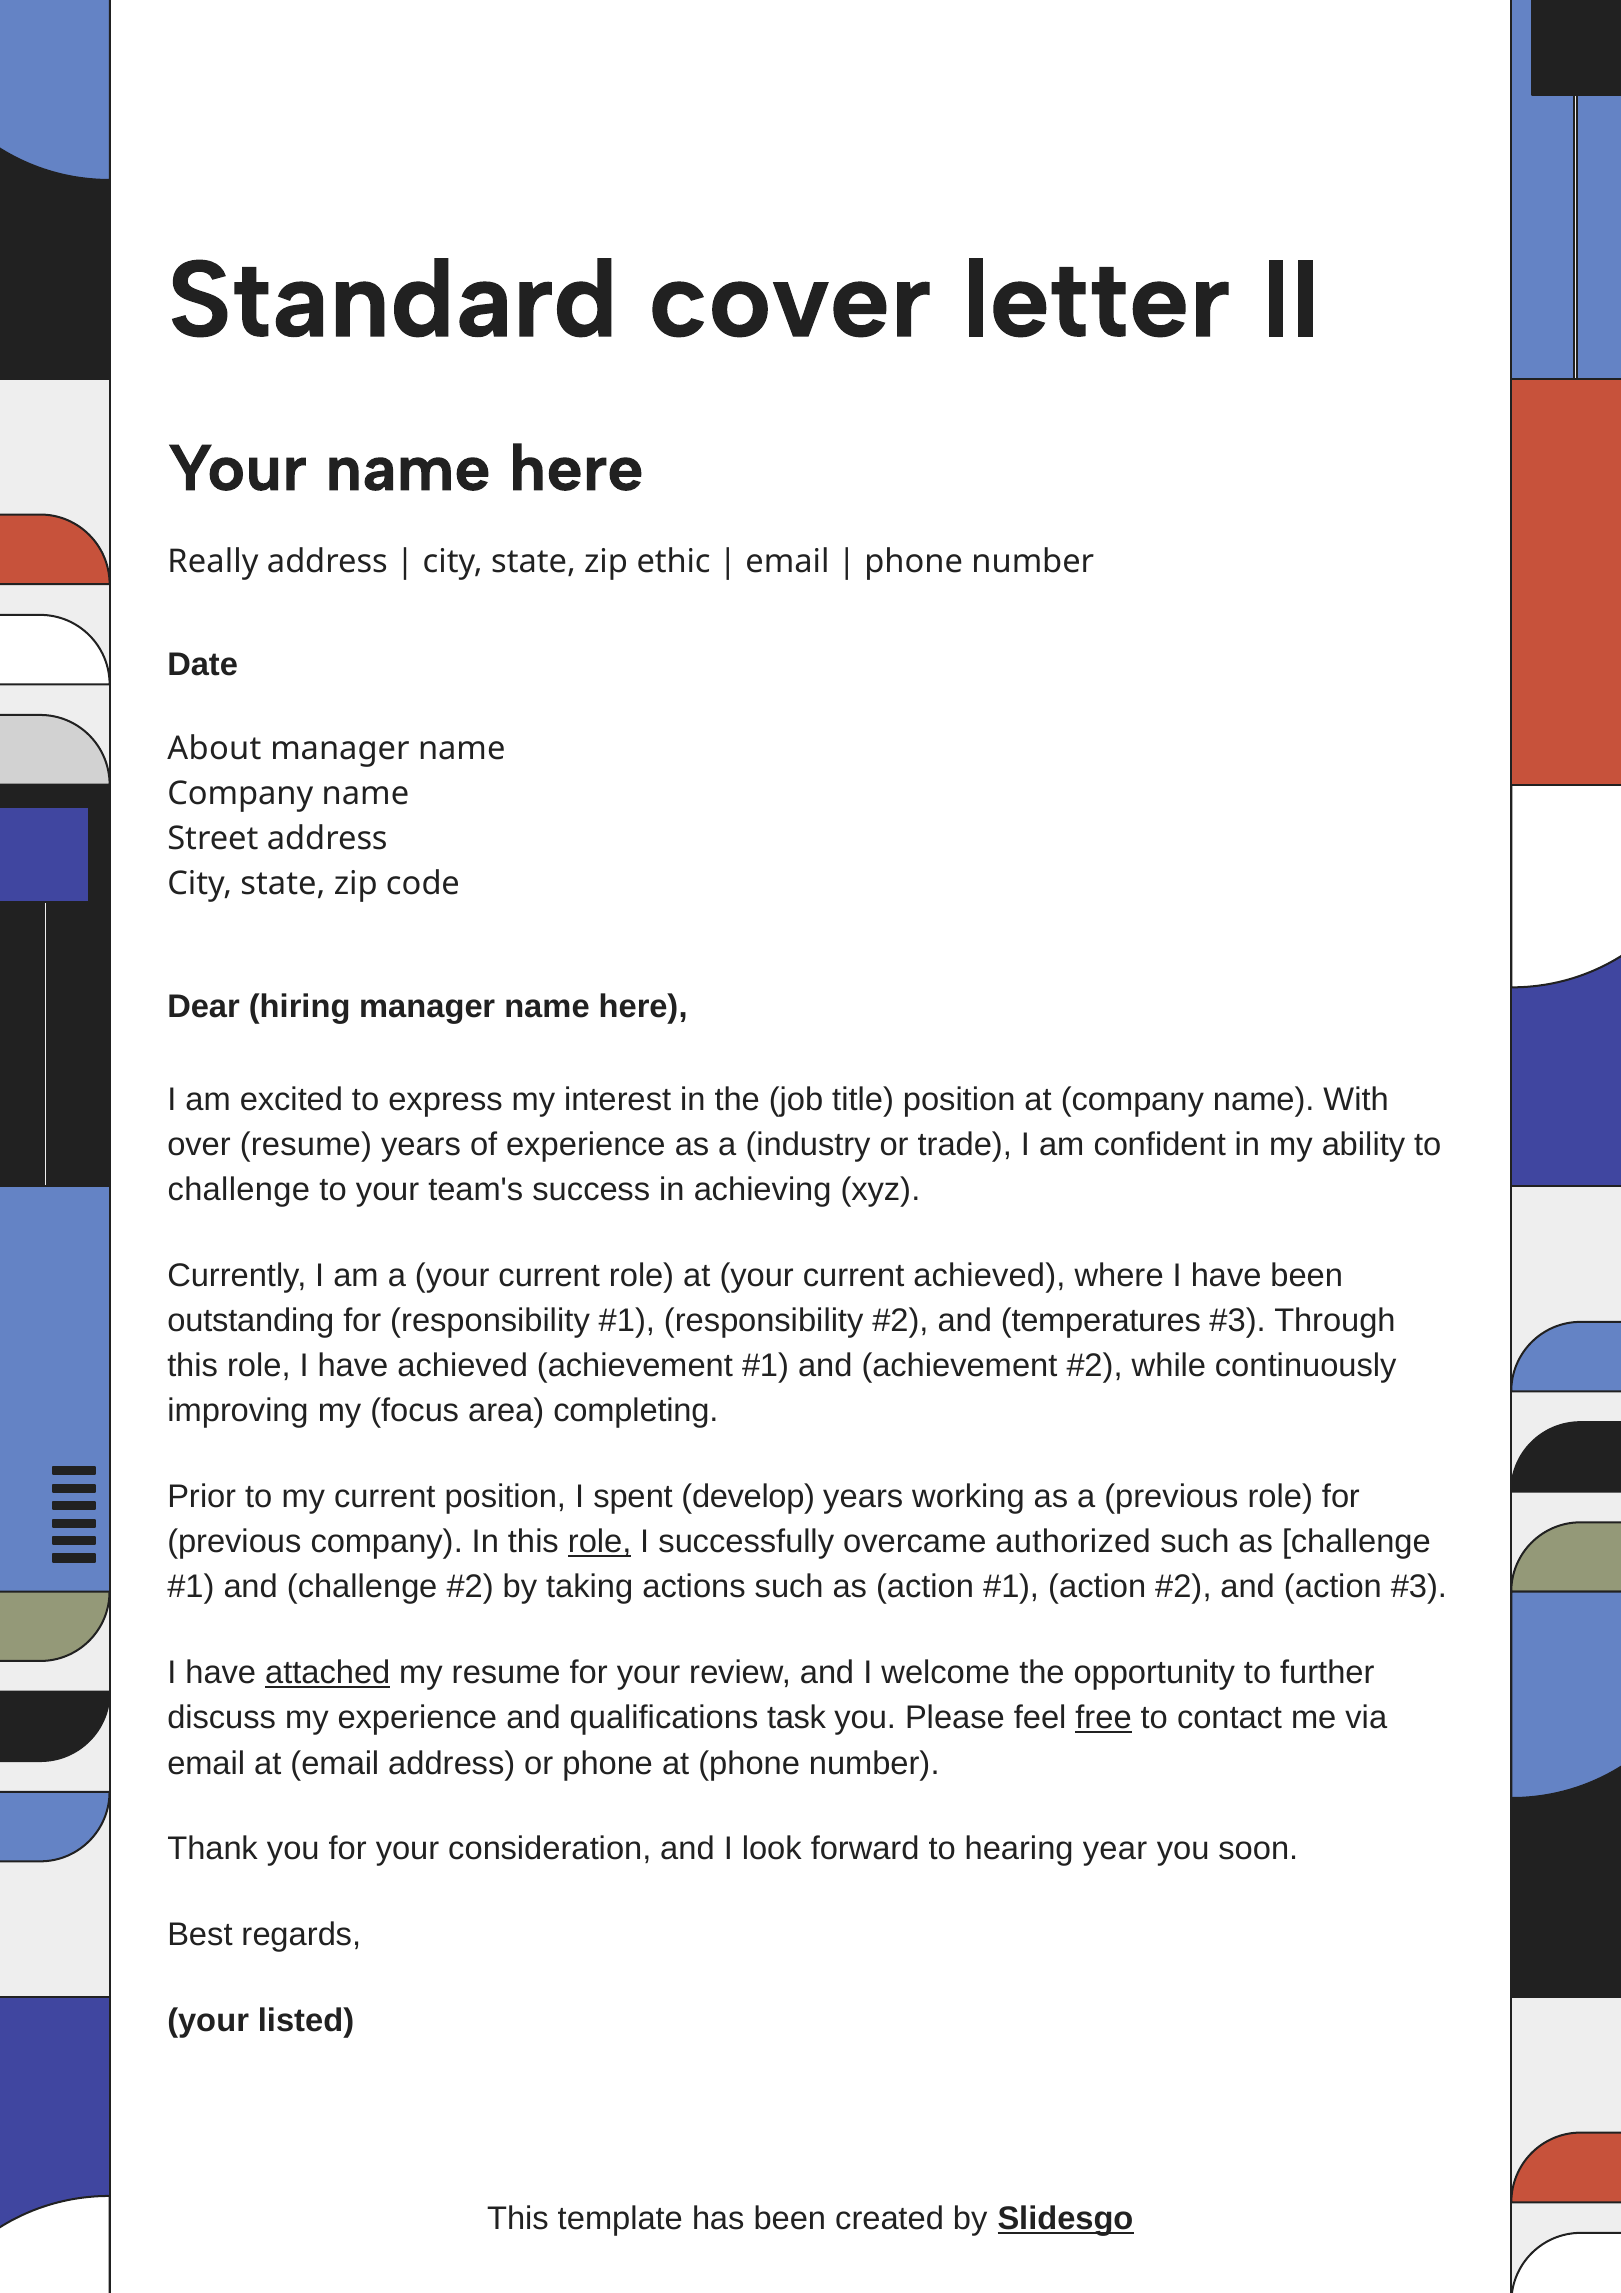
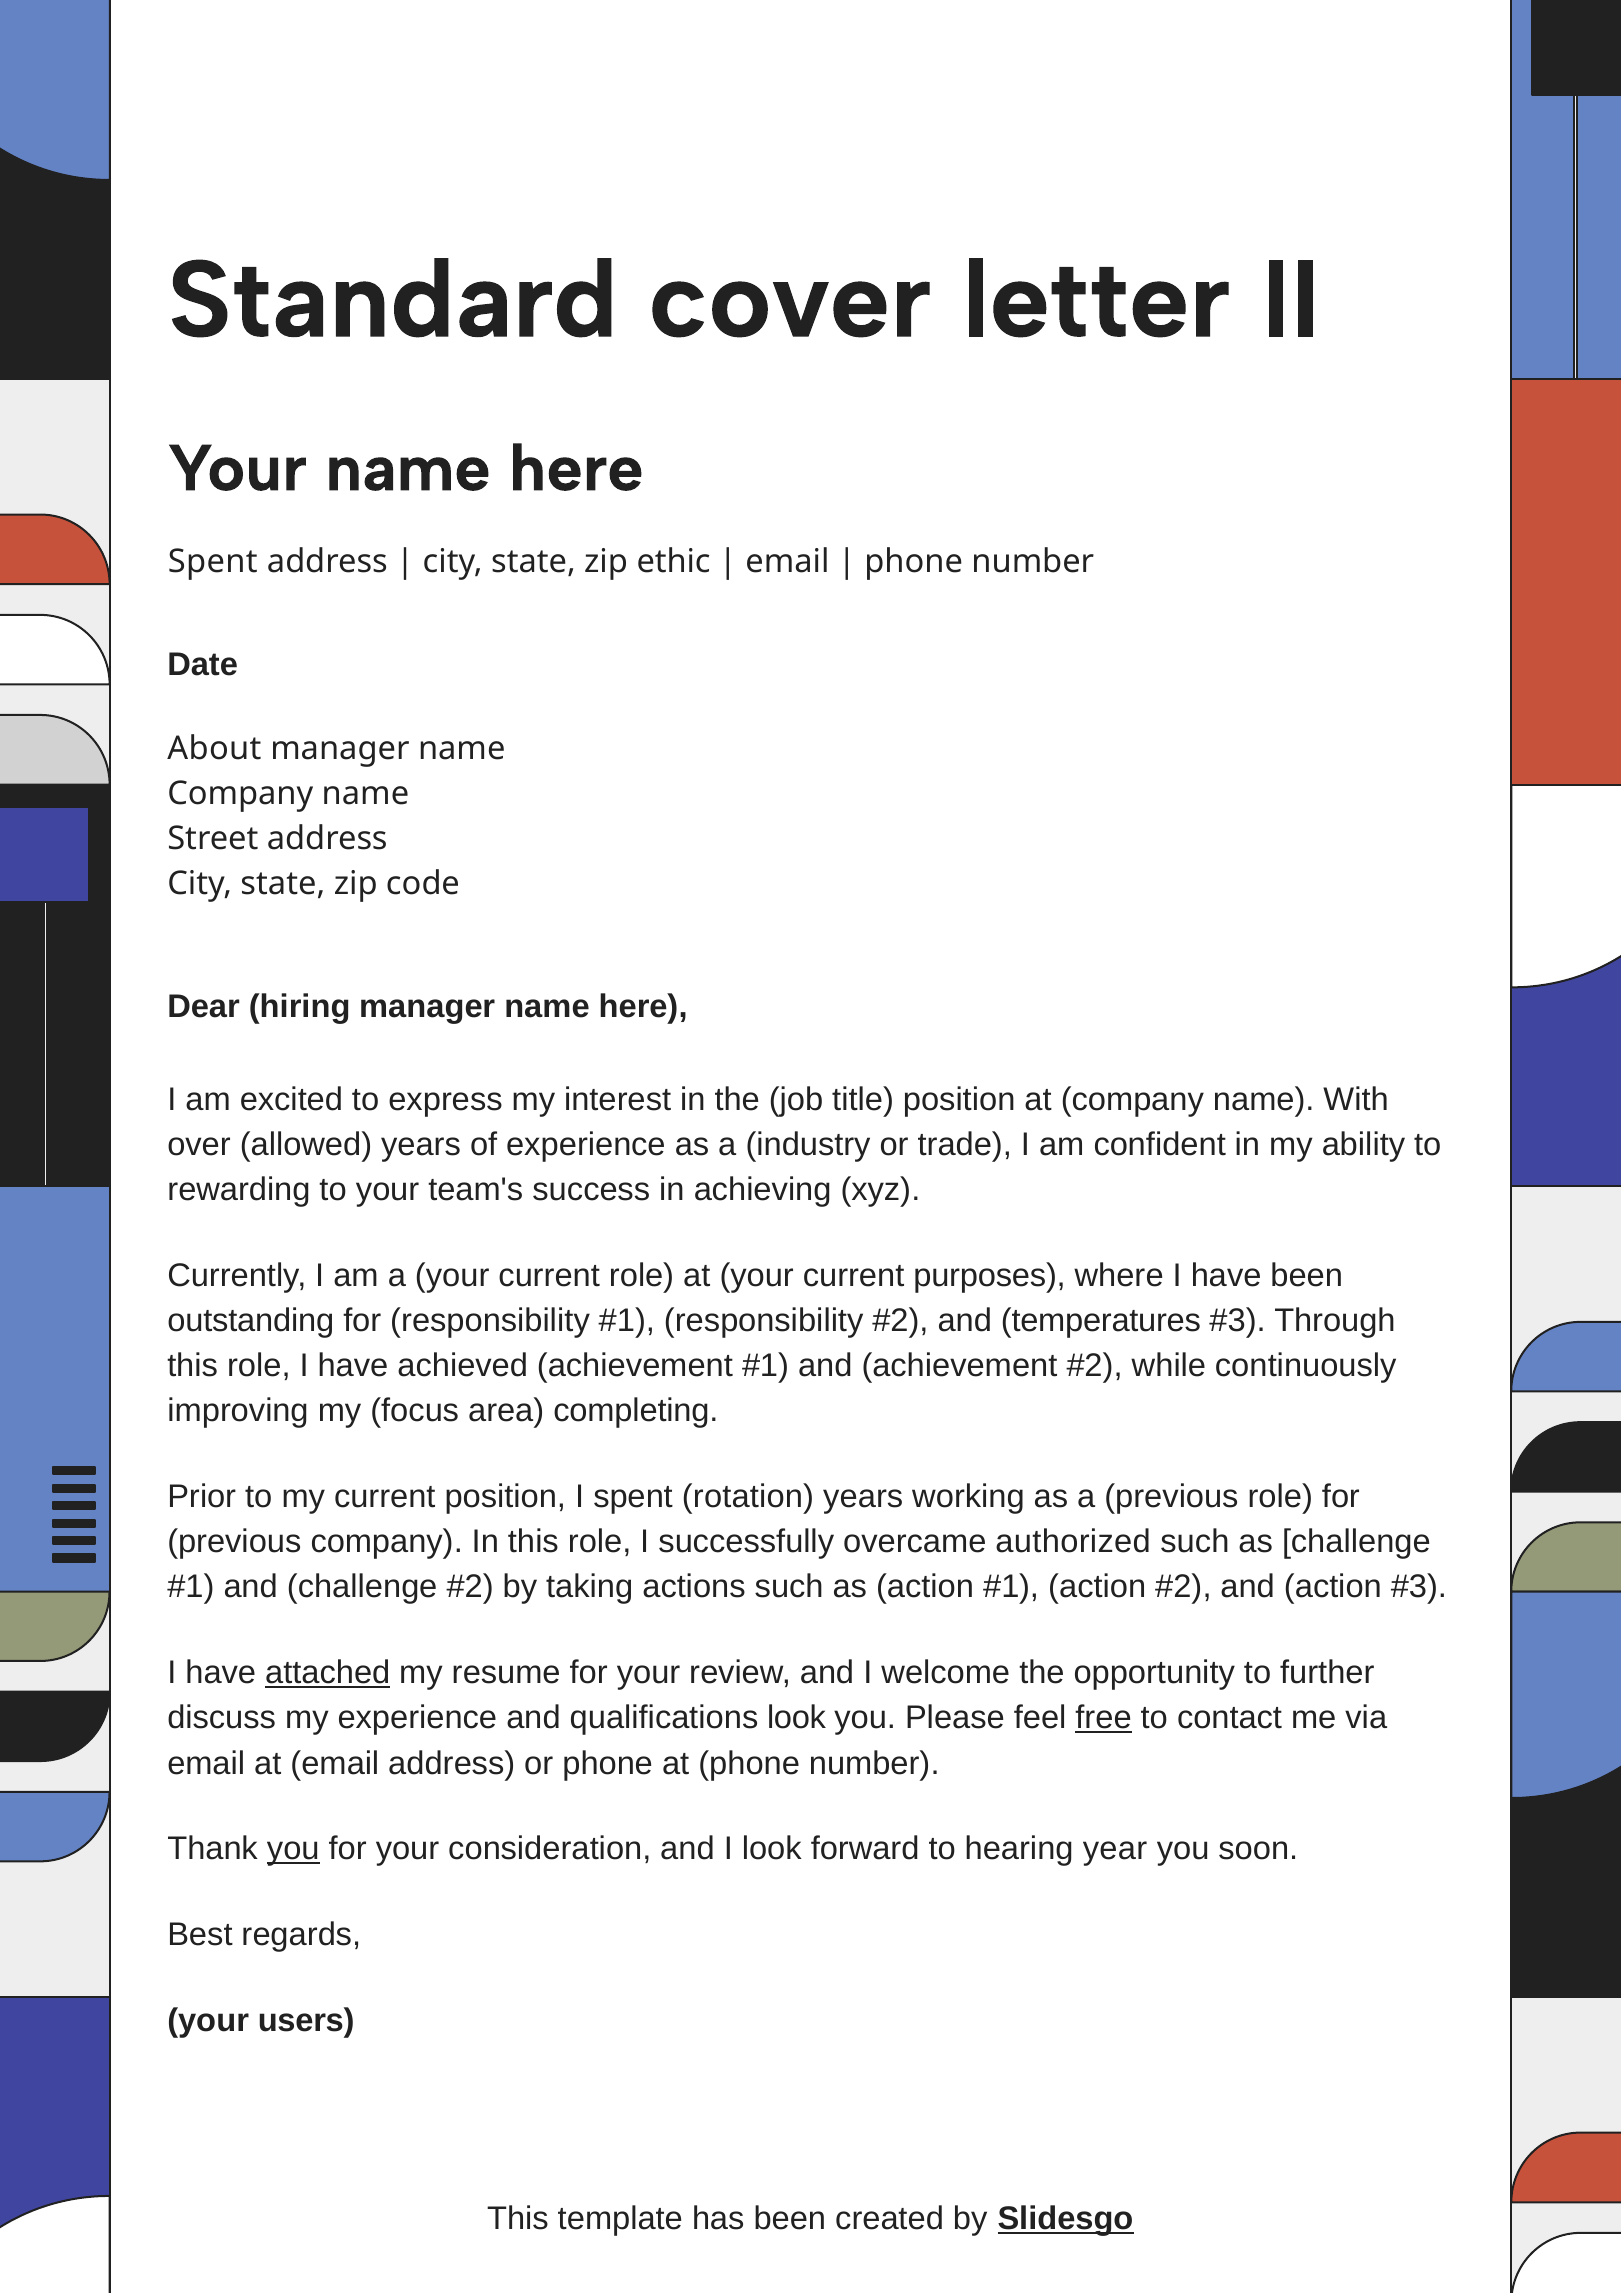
Really: Really -> Spent (213, 561)
over resume: resume -> allowed (306, 1145)
challenge: challenge -> rewarding (239, 1190)
current achieved: achieved -> purposes (990, 1276)
develop: develop -> rotation (748, 1497)
role underline: present -> none (600, 1542)
qualifications task: task -> look (797, 1718)
you underline: none -> present (293, 1849)
listed: listed -> users (306, 2021)
